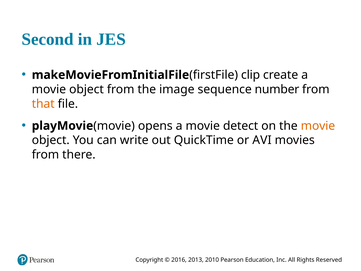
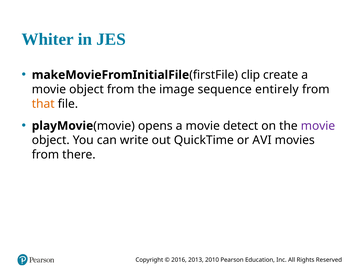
Second: Second -> Whiter (48, 39)
number: number -> entirely (277, 89)
movie colour: orange -> purple (318, 126)
